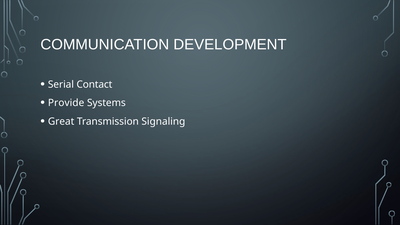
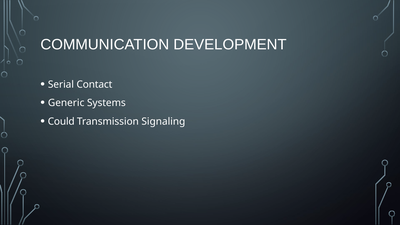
Provide: Provide -> Generic (66, 103)
Great: Great -> Could (61, 122)
